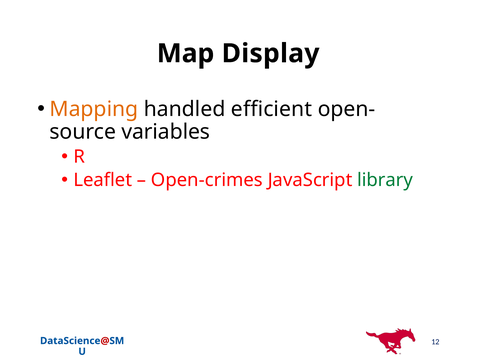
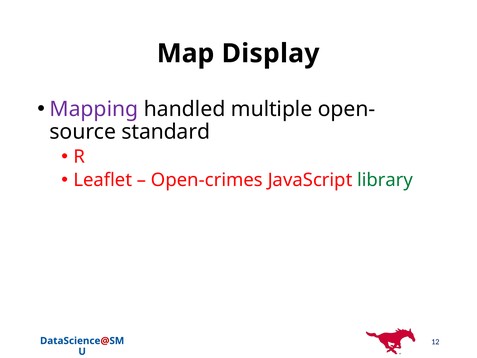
Mapping colour: orange -> purple (94, 109)
efficient: efficient -> multiple (272, 109)
variables: variables -> standard (166, 132)
